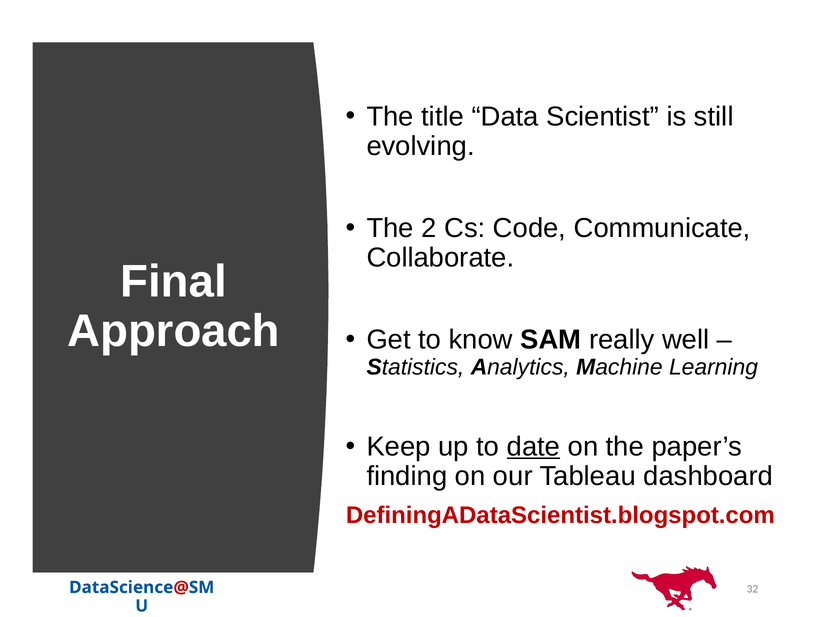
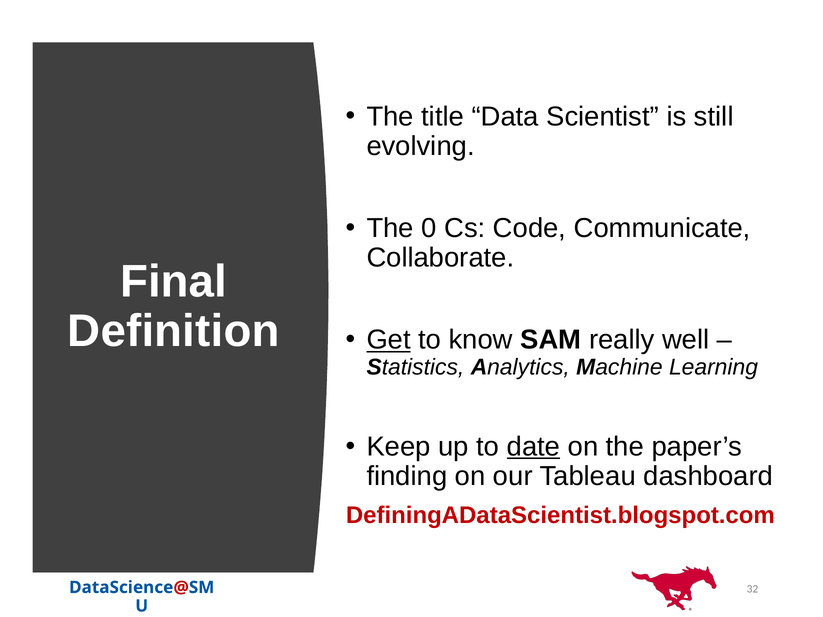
2: 2 -> 0 (429, 228)
Approach: Approach -> Definition (173, 331)
Get underline: none -> present (389, 340)
